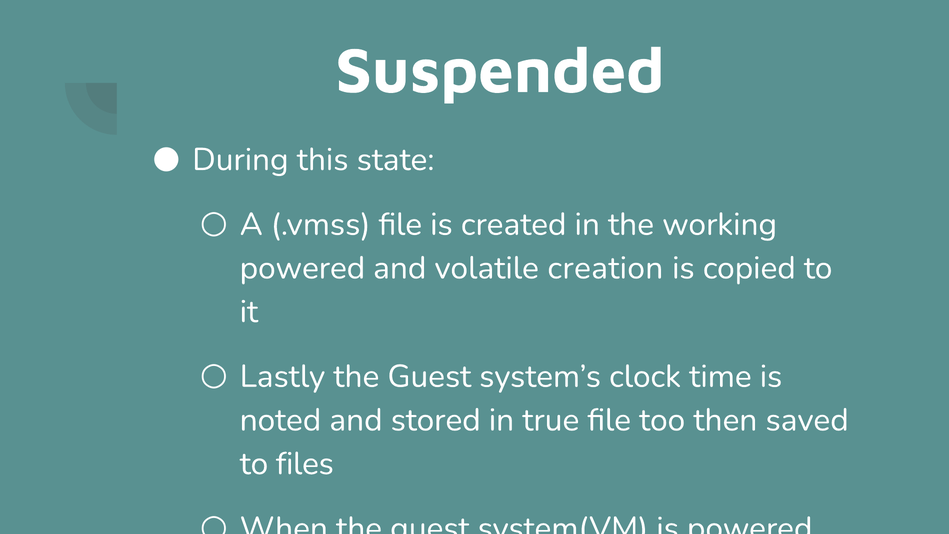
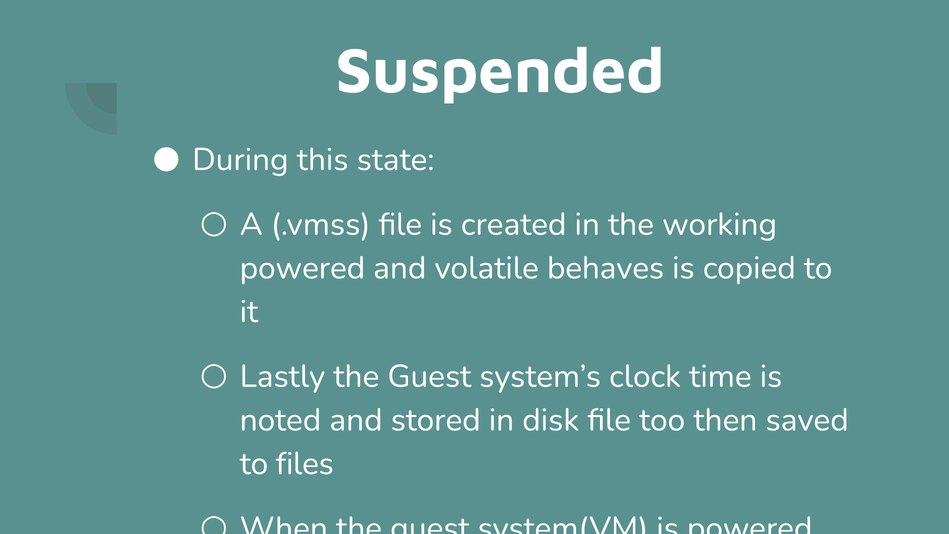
creation: creation -> behaves (606, 268)
true: true -> disk (551, 420)
